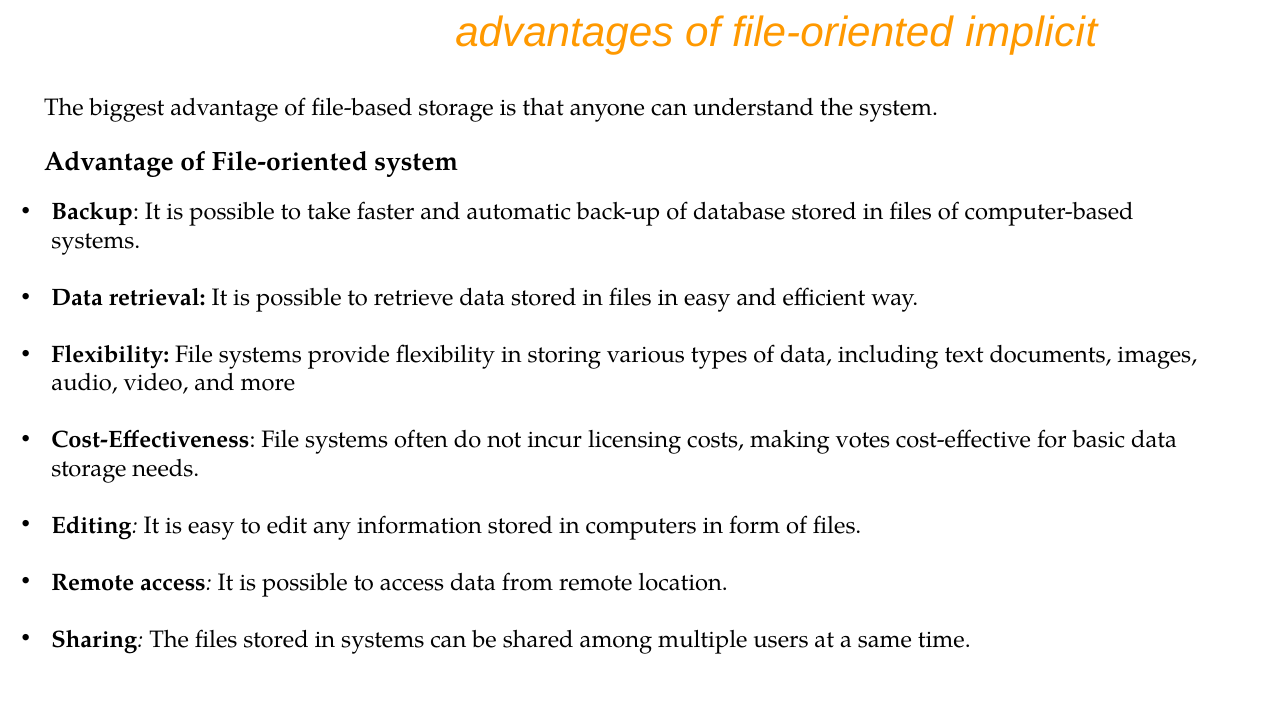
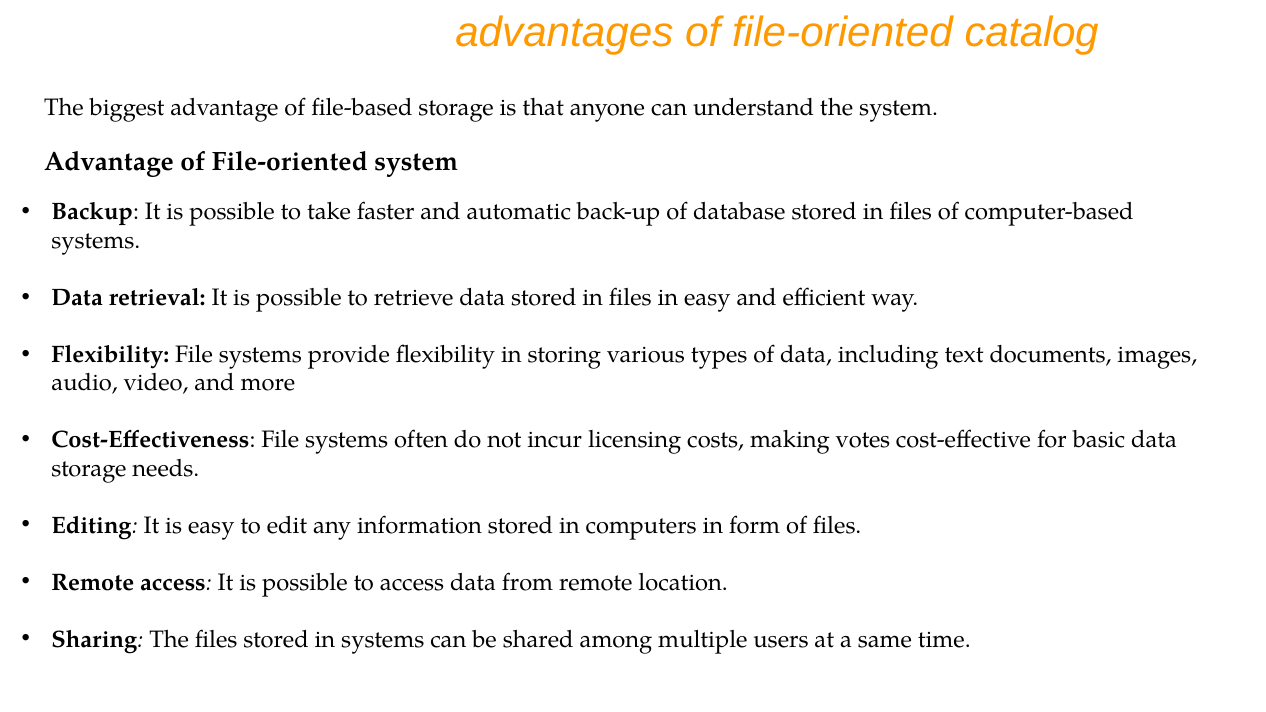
implicit: implicit -> catalog (1032, 33)
